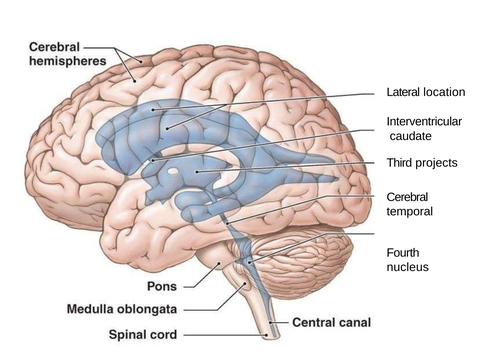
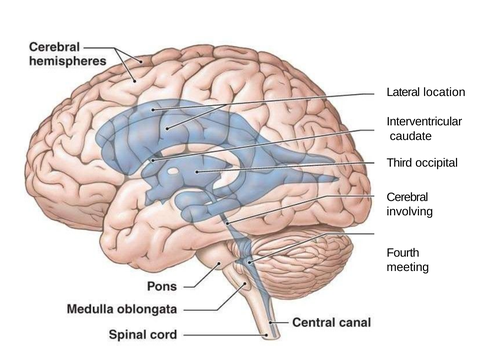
projects: projects -> occipital (437, 163)
temporal: temporal -> involving (410, 211)
nucleus: nucleus -> meeting (408, 267)
